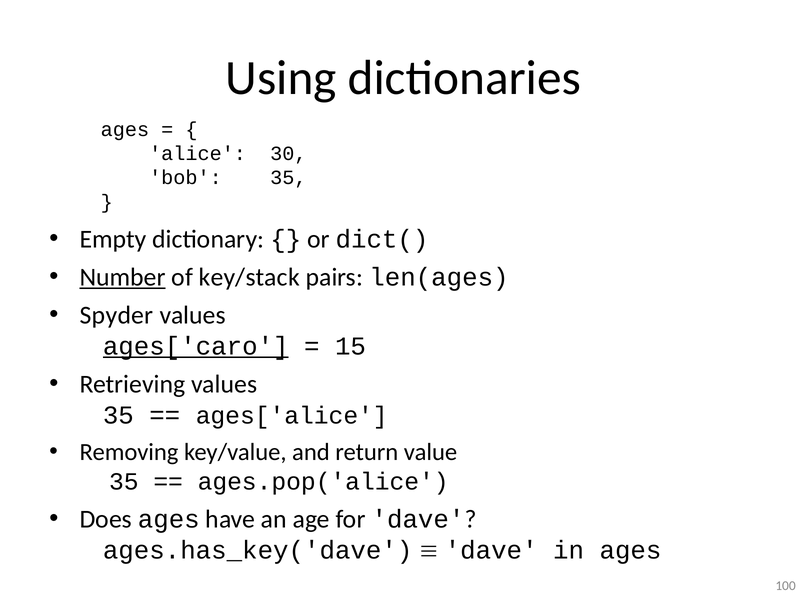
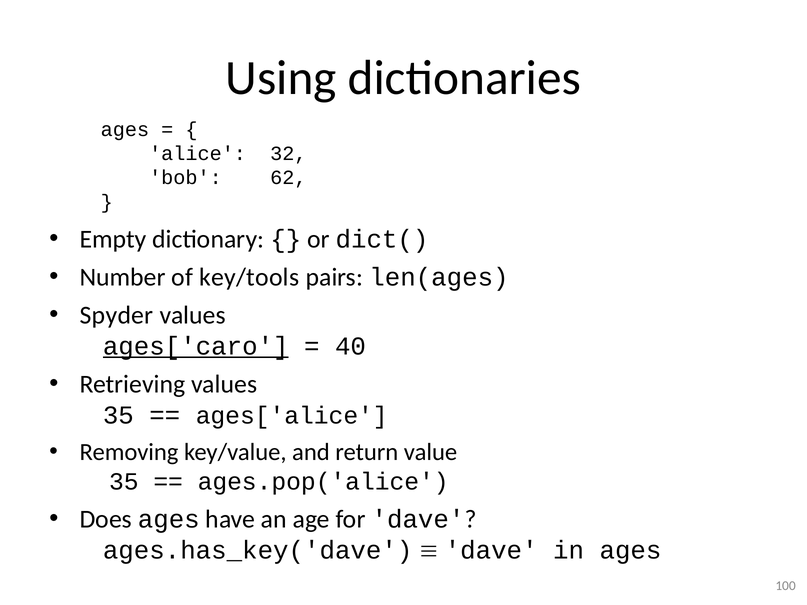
30: 30 -> 32 (288, 154)
bob 35: 35 -> 62 (288, 178)
Number underline: present -> none (123, 277)
key/stack: key/stack -> key/tools (249, 277)
15: 15 -> 40 (350, 346)
